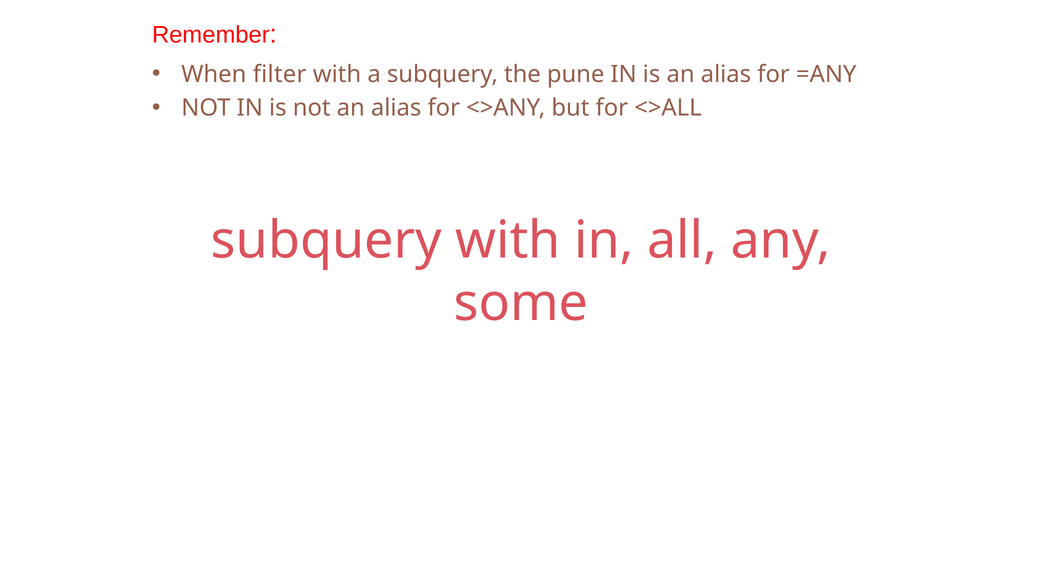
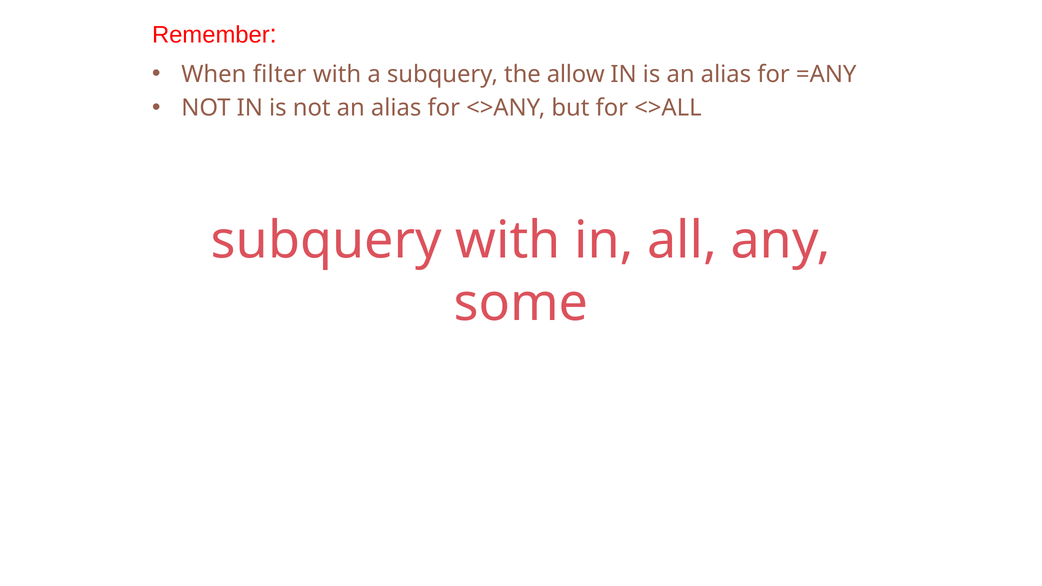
pune: pune -> allow (576, 74)
